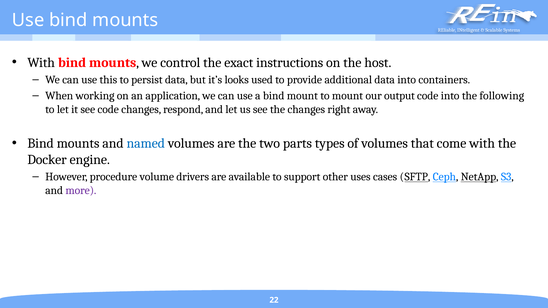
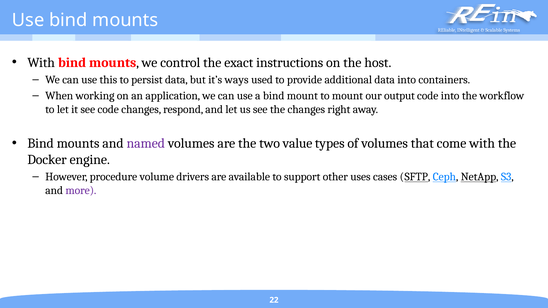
looks: looks -> ways (237, 80)
following: following -> workflow (502, 96)
named colour: blue -> purple (146, 143)
parts: parts -> value (298, 143)
